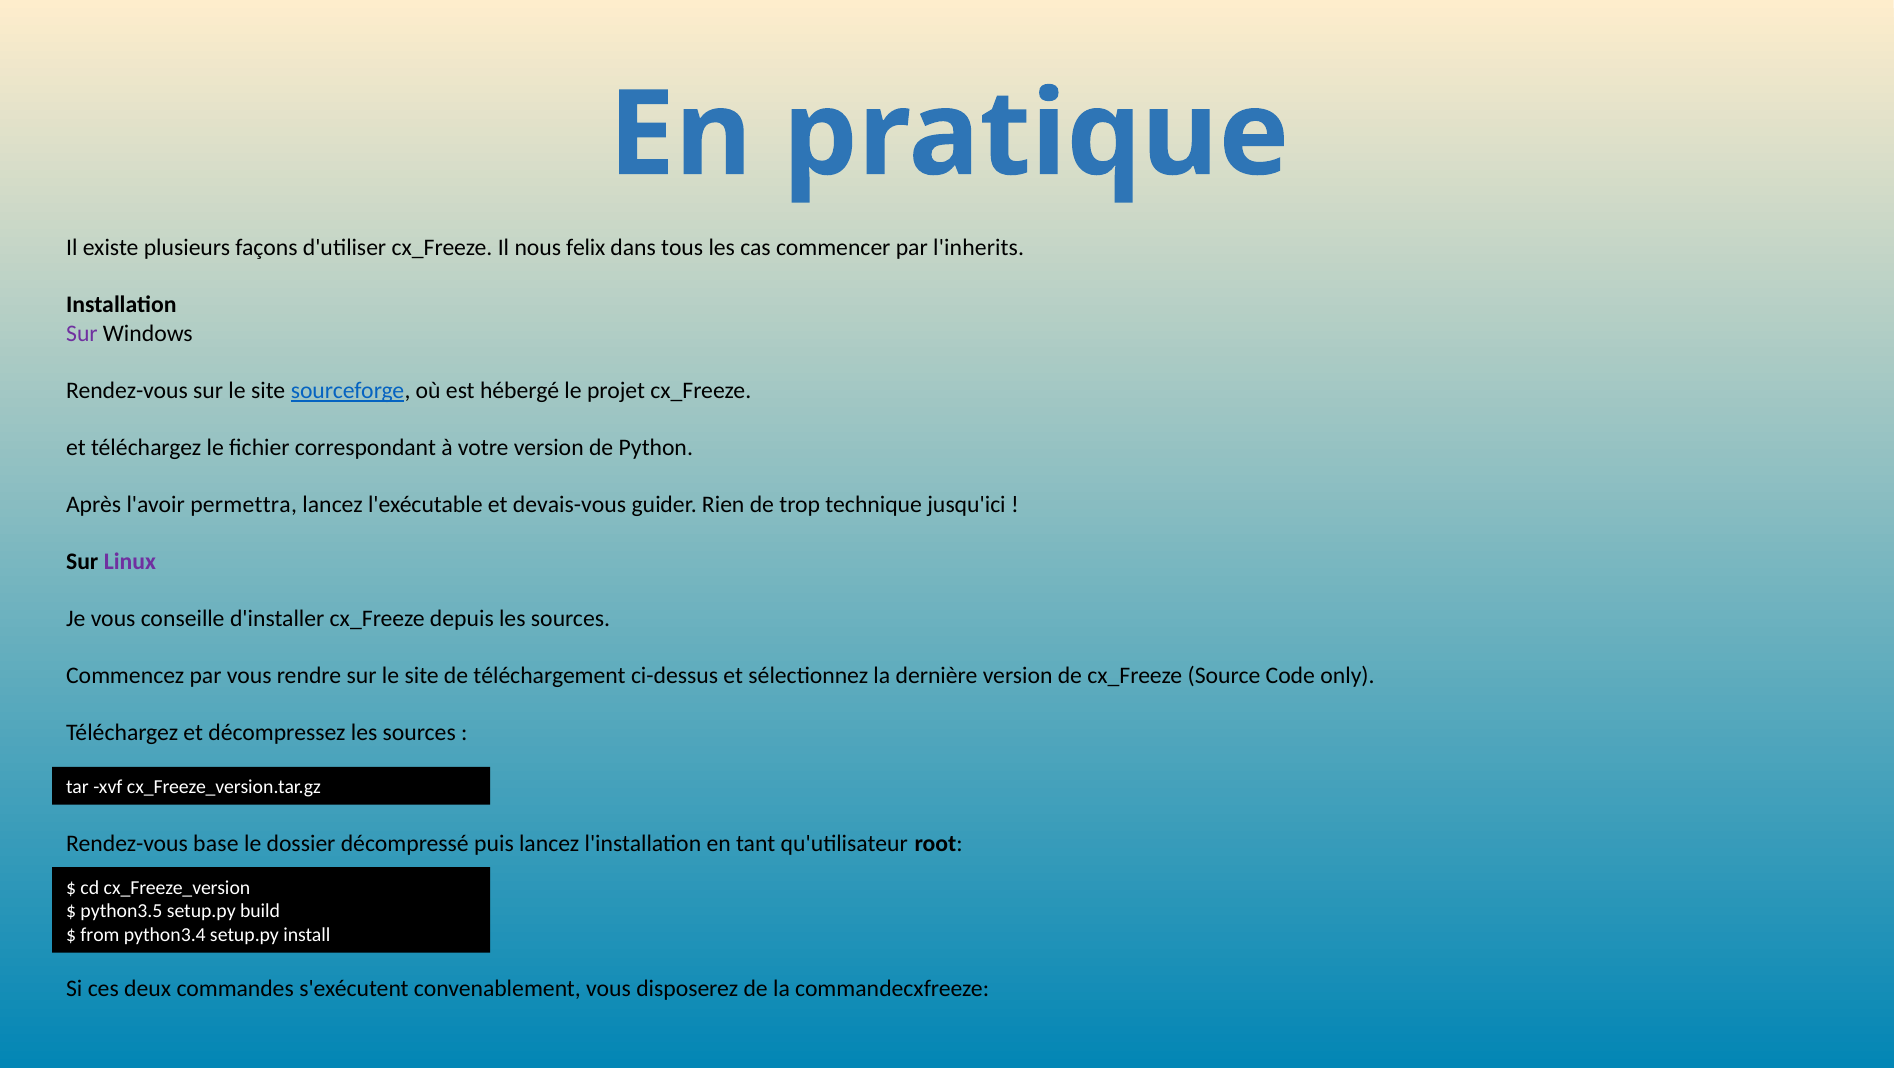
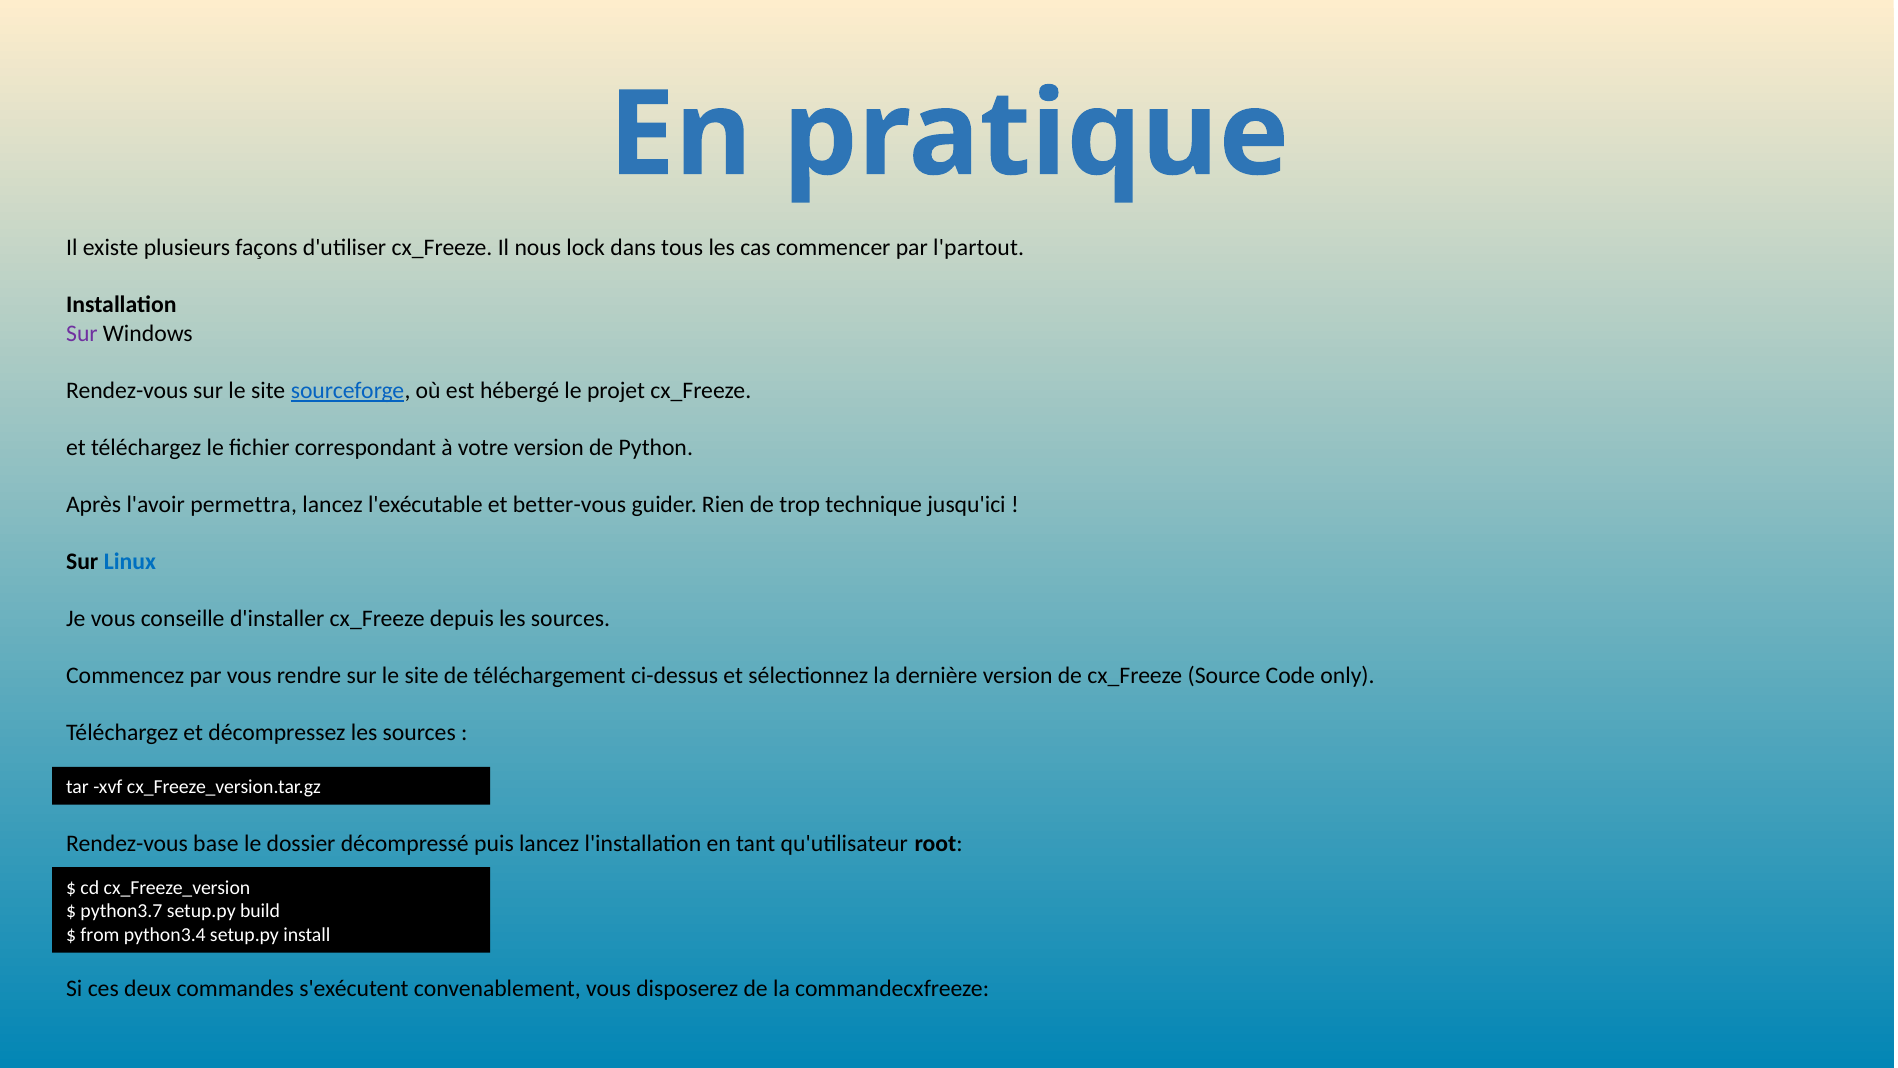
felix: felix -> lock (586, 248)
l'inherits: l'inherits -> l'partout (979, 248)
devais-vous: devais-vous -> better-vous (569, 505)
Linux colour: purple -> blue (130, 562)
python3.5: python3.5 -> python3.7 (121, 911)
